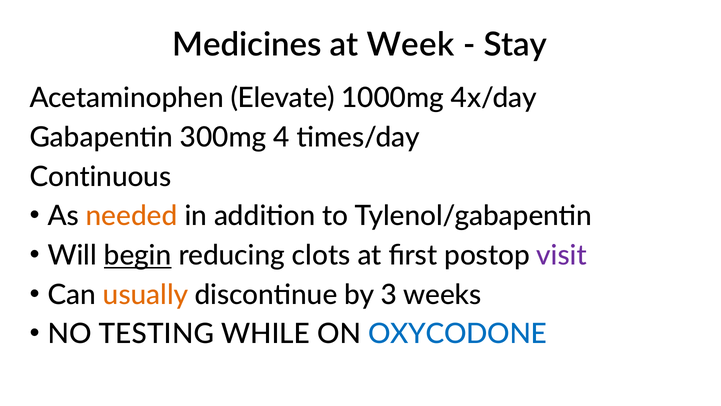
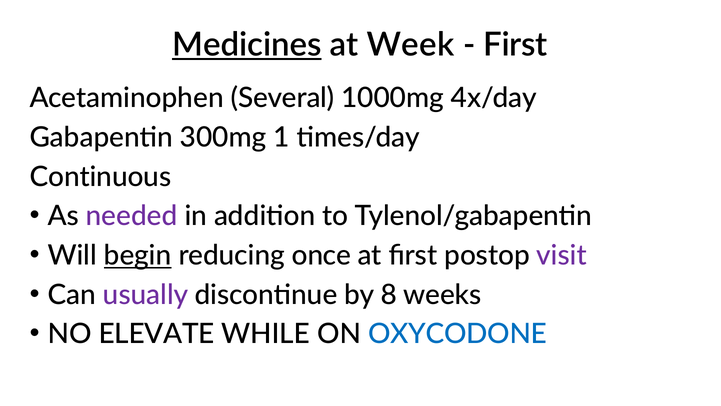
Medicines underline: none -> present (247, 45)
Stay: Stay -> First (515, 45)
Elevate: Elevate -> Several (283, 98)
4: 4 -> 1 (282, 137)
needed colour: orange -> purple (132, 216)
clots: clots -> once (321, 255)
usually colour: orange -> purple (146, 295)
3: 3 -> 8 (389, 295)
TESTING: TESTING -> ELEVATE (157, 334)
